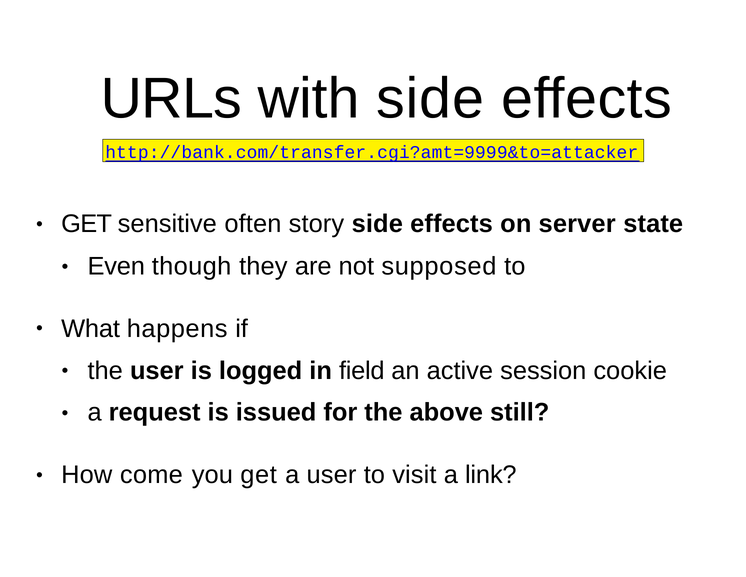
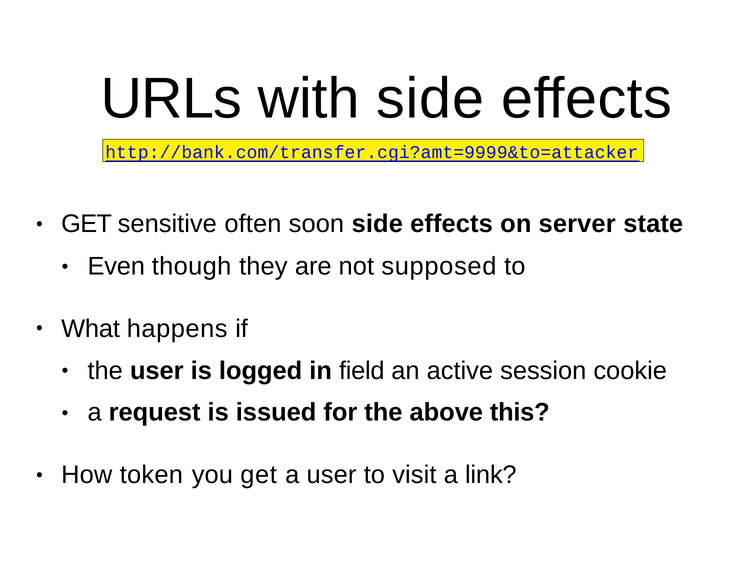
story: story -> soon (316, 224)
still: still -> this (520, 412)
come: come -> token (151, 474)
